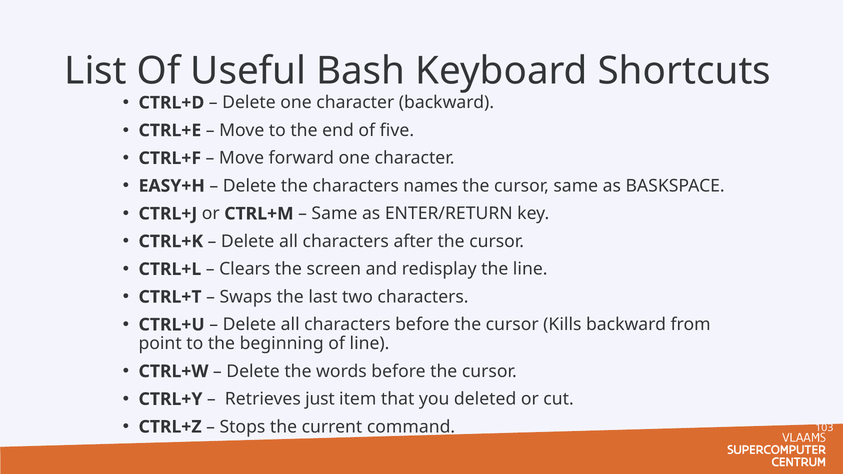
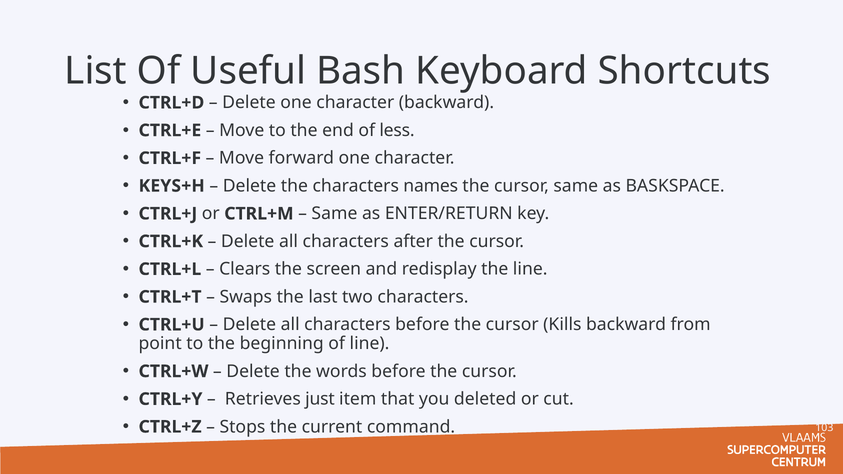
five: five -> less (397, 130)
EASY+H: EASY+H -> KEYS+H (172, 186)
